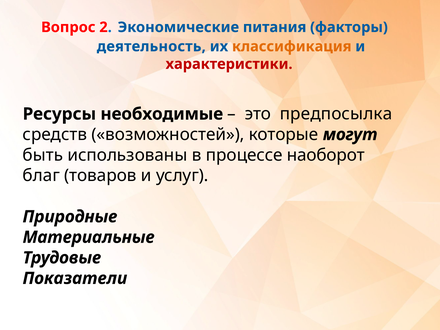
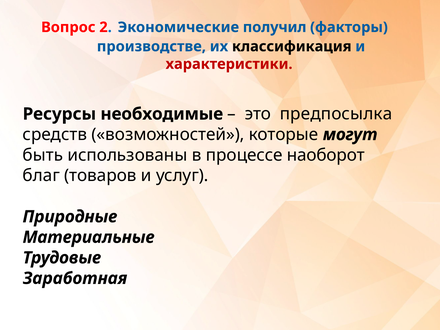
питания: питания -> получил (275, 27)
деятельность: деятельность -> производстве (151, 46)
классификация colour: orange -> black (292, 46)
Показатели: Показатели -> Заработная (75, 278)
